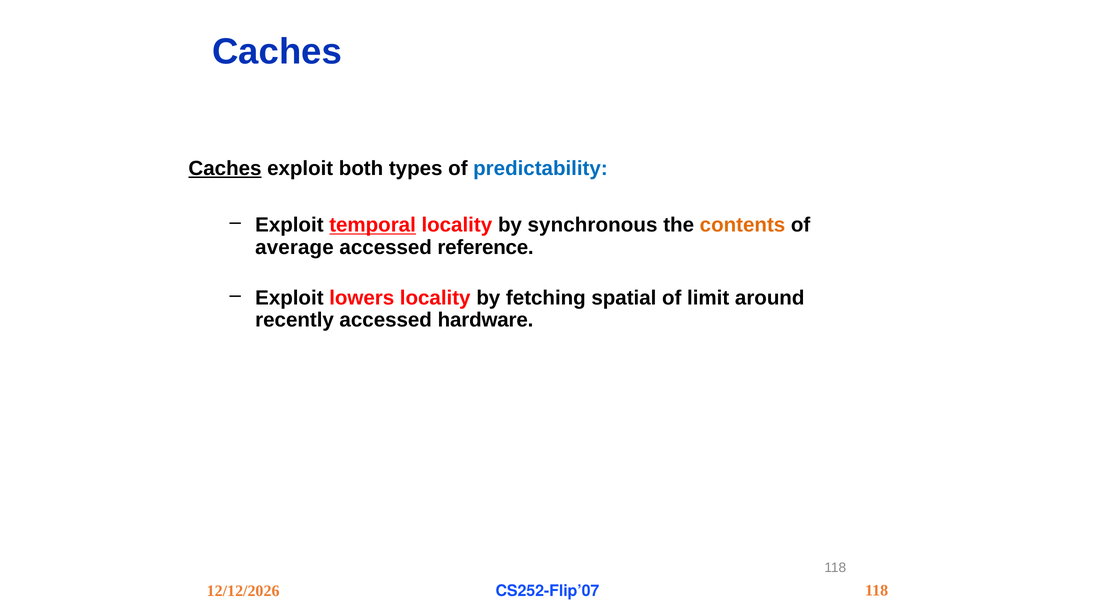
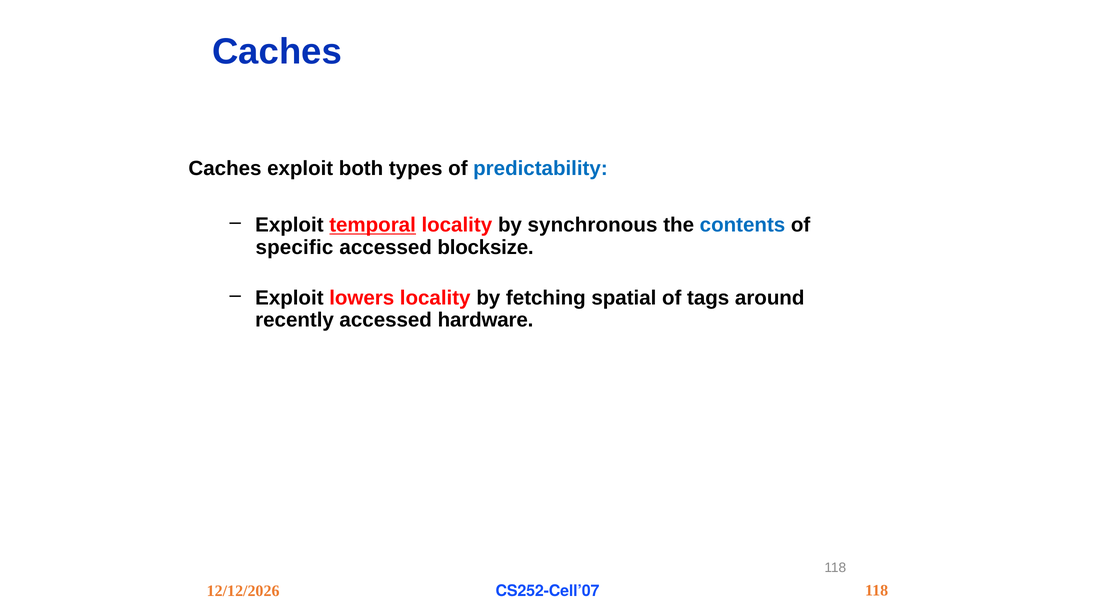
Caches underline: present -> none (225, 168)
contents colour: orange -> blue (743, 225)
average: average -> specific (294, 247)
reference: reference -> blocksize (486, 247)
limit: limit -> tags (708, 298)
CS252-Flip’07: CS252-Flip’07 -> CS252-Cell’07 (547, 591)
